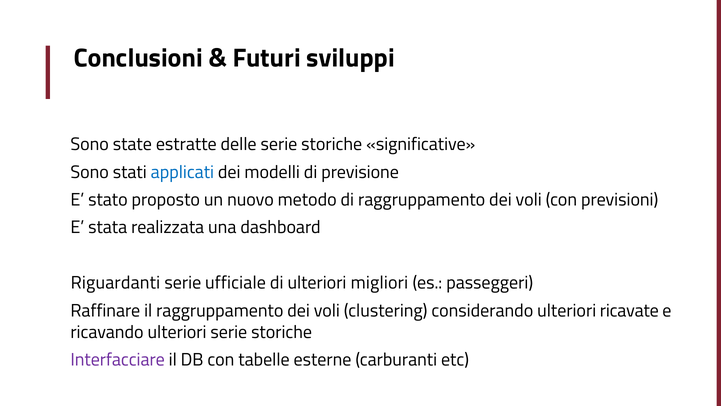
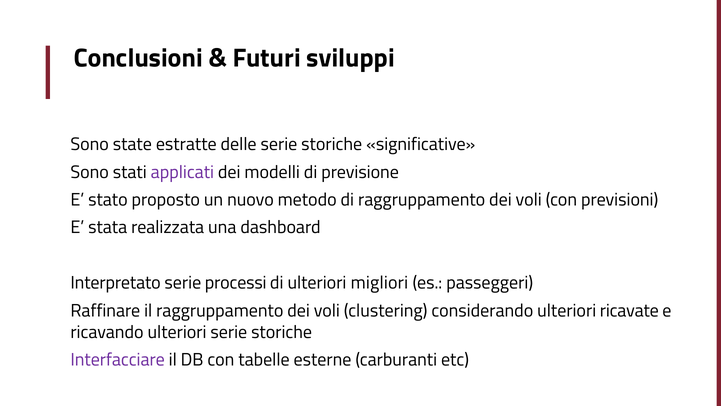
applicati colour: blue -> purple (182, 172)
Riguardanti: Riguardanti -> Interpretato (116, 283)
ufficiale: ufficiale -> processi (236, 283)
